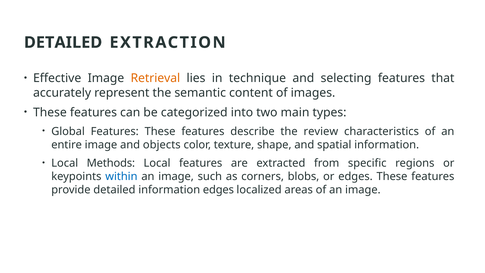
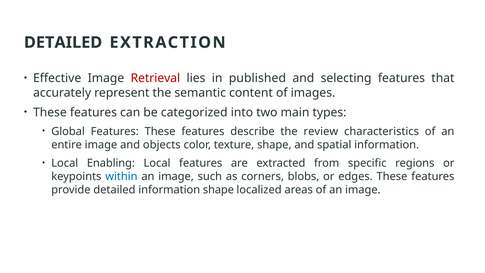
Retrieval colour: orange -> red (155, 78)
technique: technique -> published (257, 78)
Methods: Methods -> Enabling (111, 163)
information edges: edges -> shape (218, 190)
